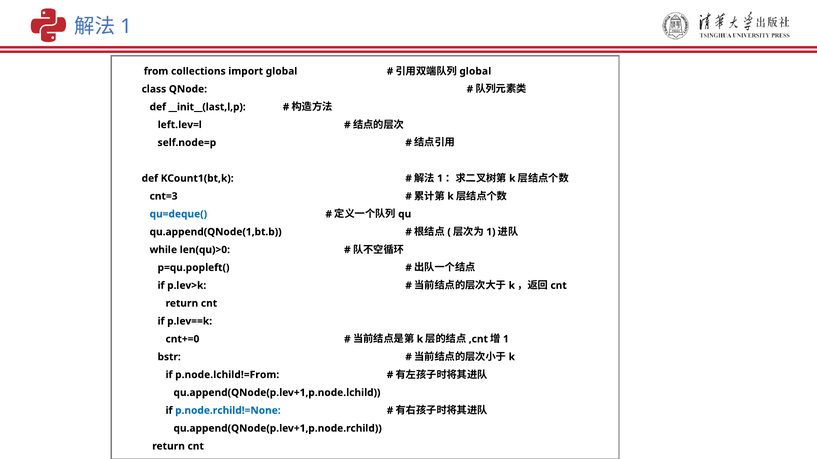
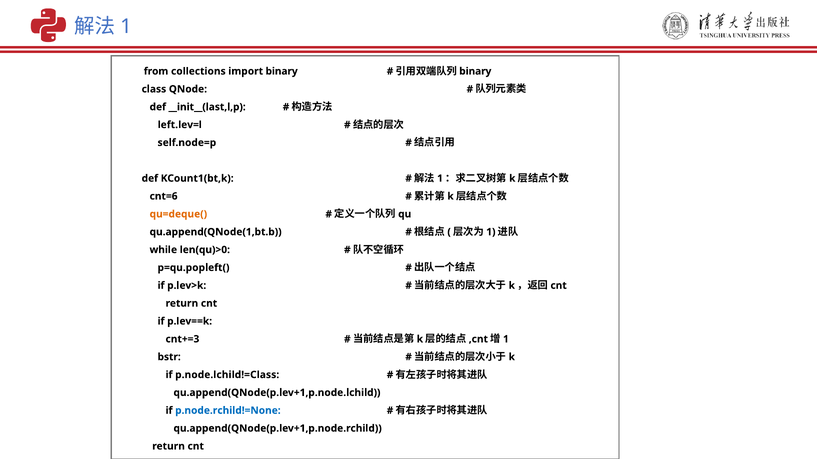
import global: global -> binary (282, 71)
global: global -> binary (475, 71)
cnt=3: cnt=3 -> cnt=6 (164, 196)
qu=deque( colour: blue -> orange (178, 214)
cnt+=0: cnt+=0 -> cnt+=3 (182, 339)
p.node.lchild!=From: p.node.lchild!=From -> p.node.lchild!=Class (227, 375)
